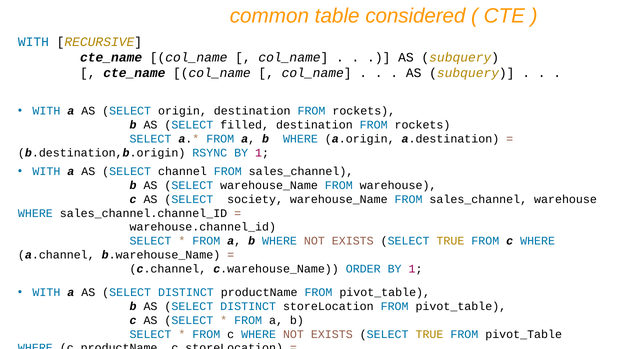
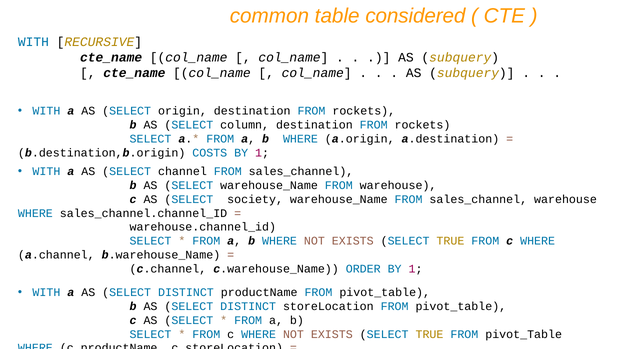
filled: filled -> column (245, 125)
RSYNC: RSYNC -> COSTS (210, 153)
